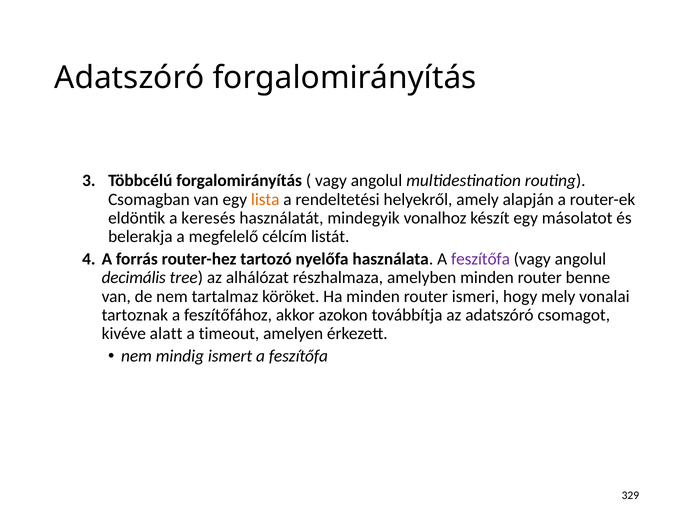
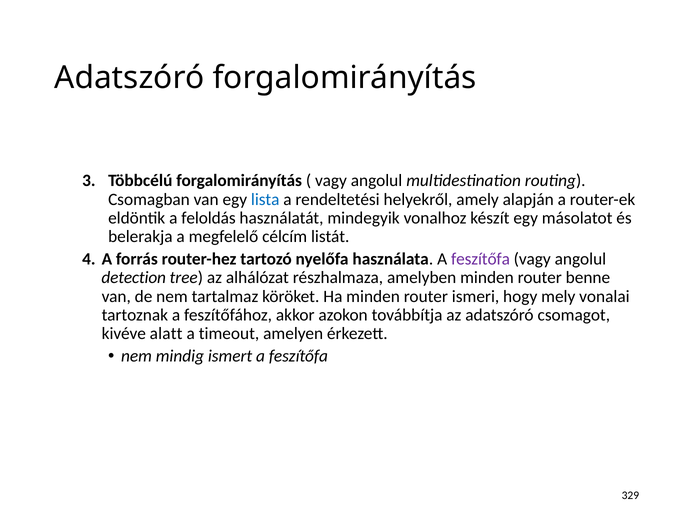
lista colour: orange -> blue (265, 199)
keresés: keresés -> feloldás (208, 218)
decimális: decimális -> detection (134, 278)
